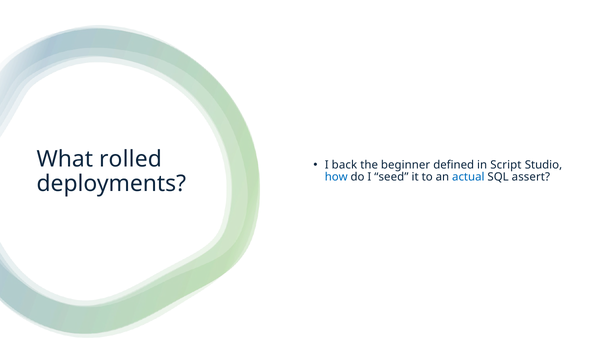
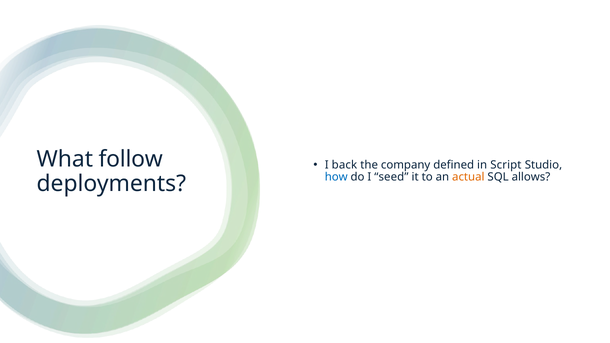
rolled: rolled -> follow (131, 159)
beginner: beginner -> company (406, 165)
actual colour: blue -> orange (468, 177)
assert: assert -> allows (531, 177)
